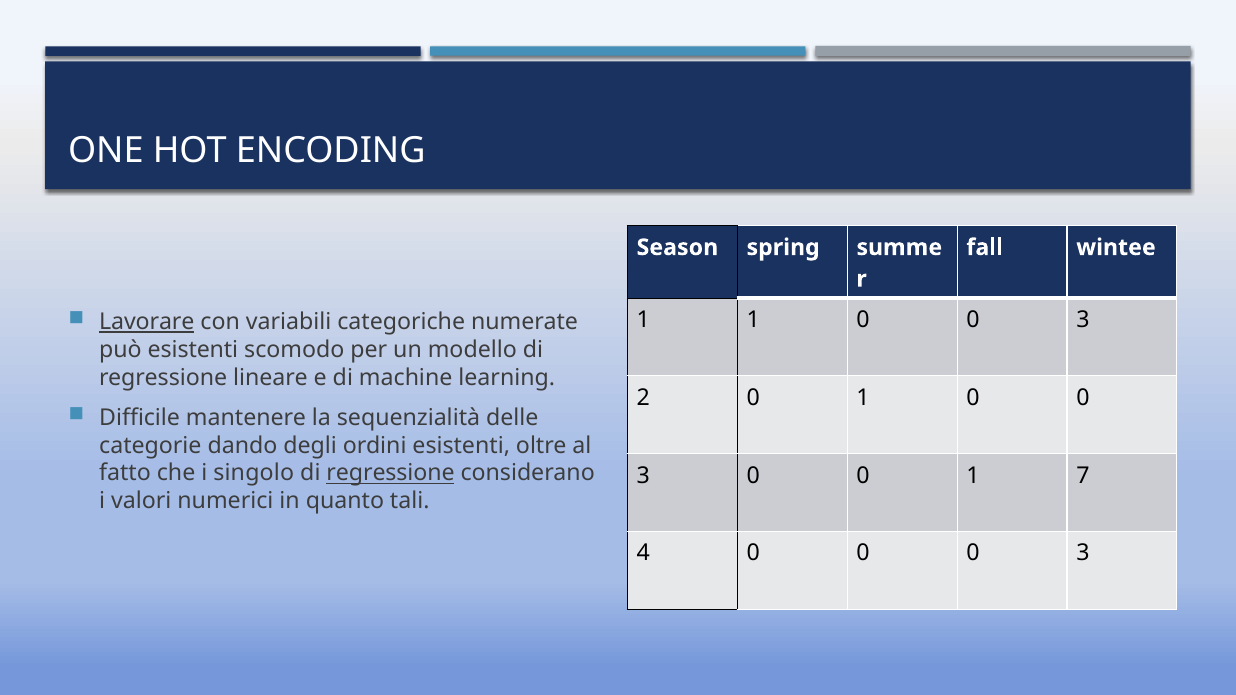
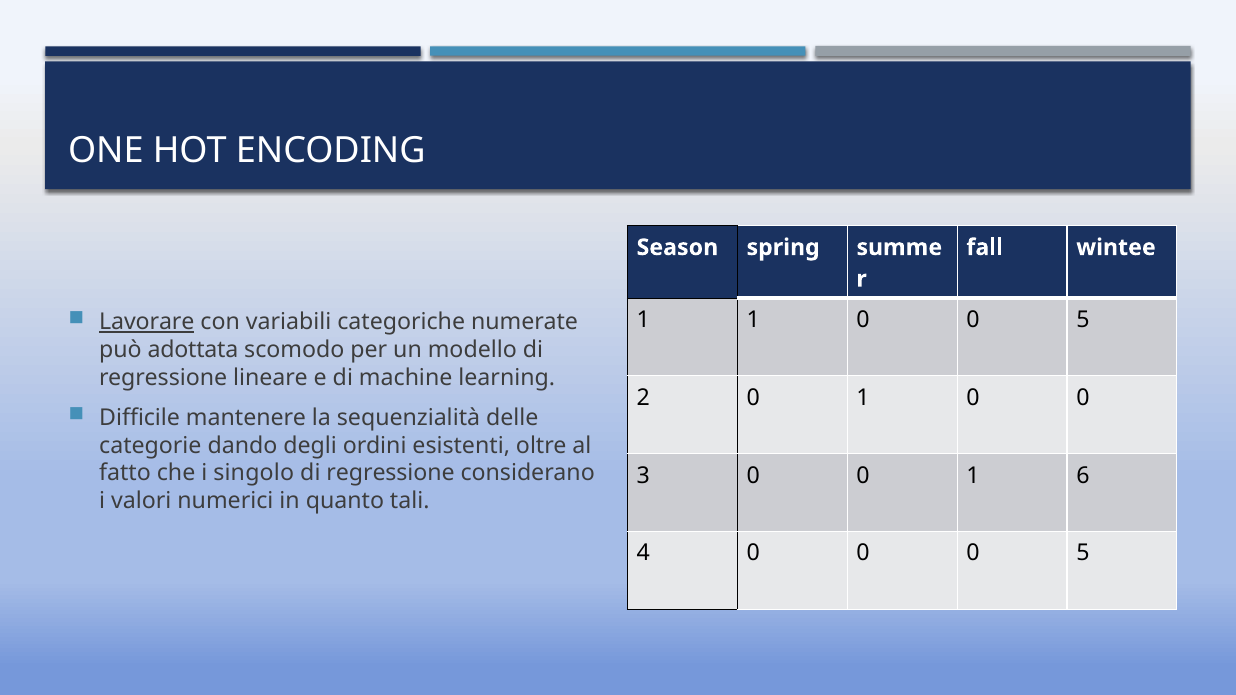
3: 3 -> 5 (1083, 320)
può esistenti: esistenti -> adottata (193, 350)
regressione underline: present -> none (391, 473)
7: 7 -> 6 (1083, 476)
0 0 0 3: 3 -> 5 (1083, 553)
